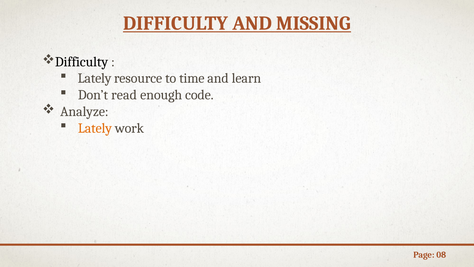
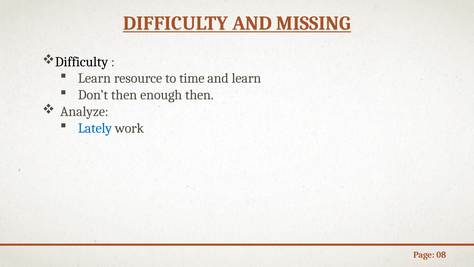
Lately: Lately -> Learn (94, 78)
Don’t read: read -> then (124, 95)
enough code: code -> then (199, 95)
Lately colour: orange -> blue (95, 128)
